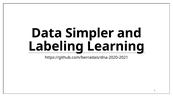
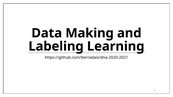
Simpler: Simpler -> Making (90, 33)
